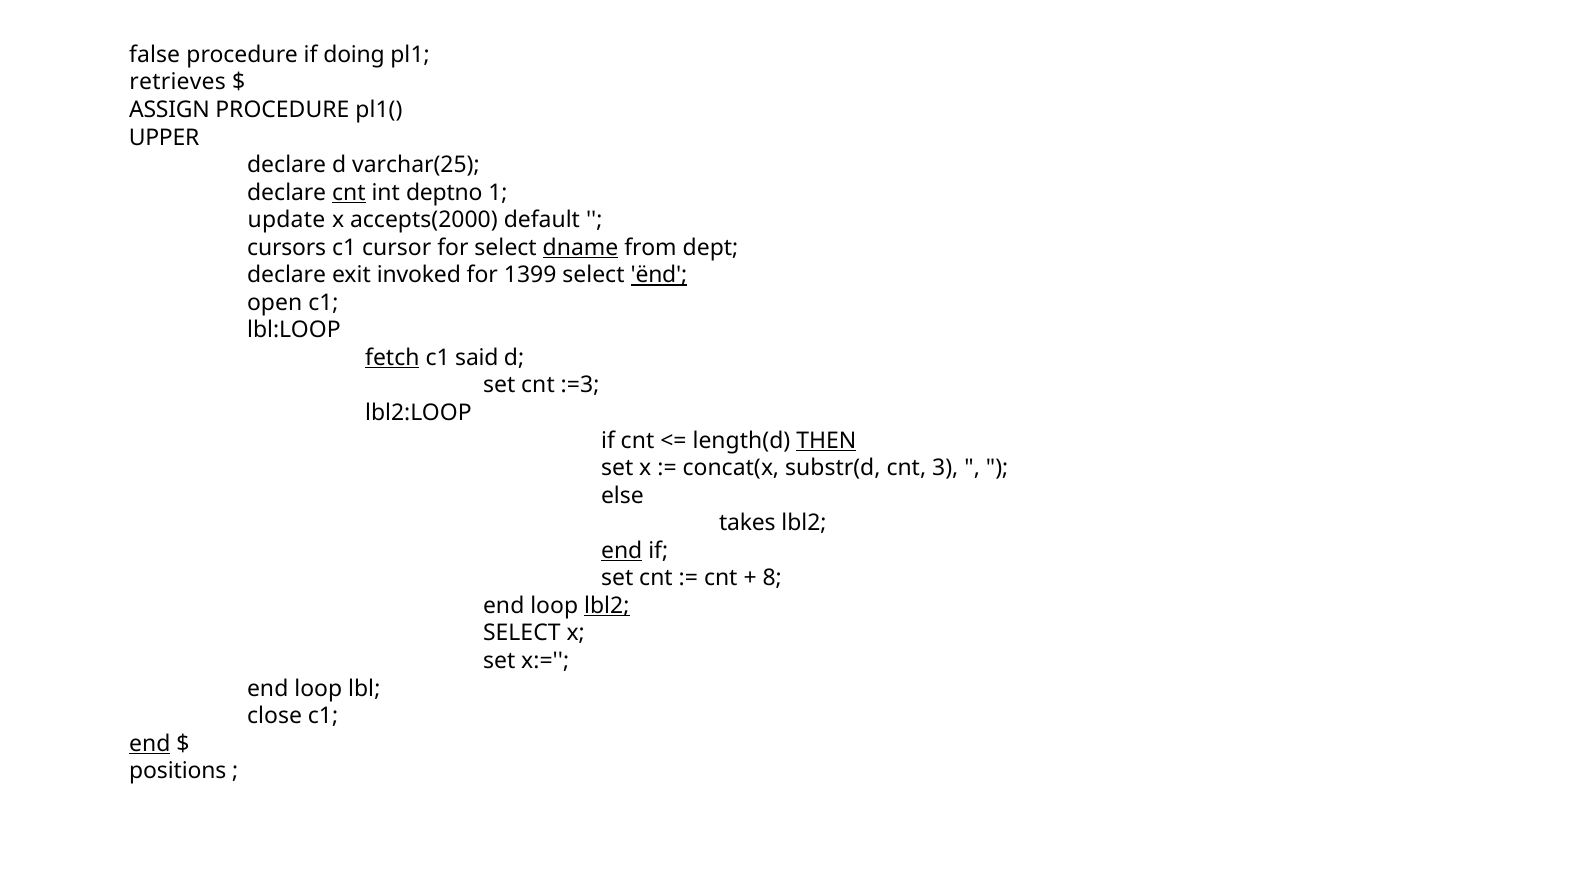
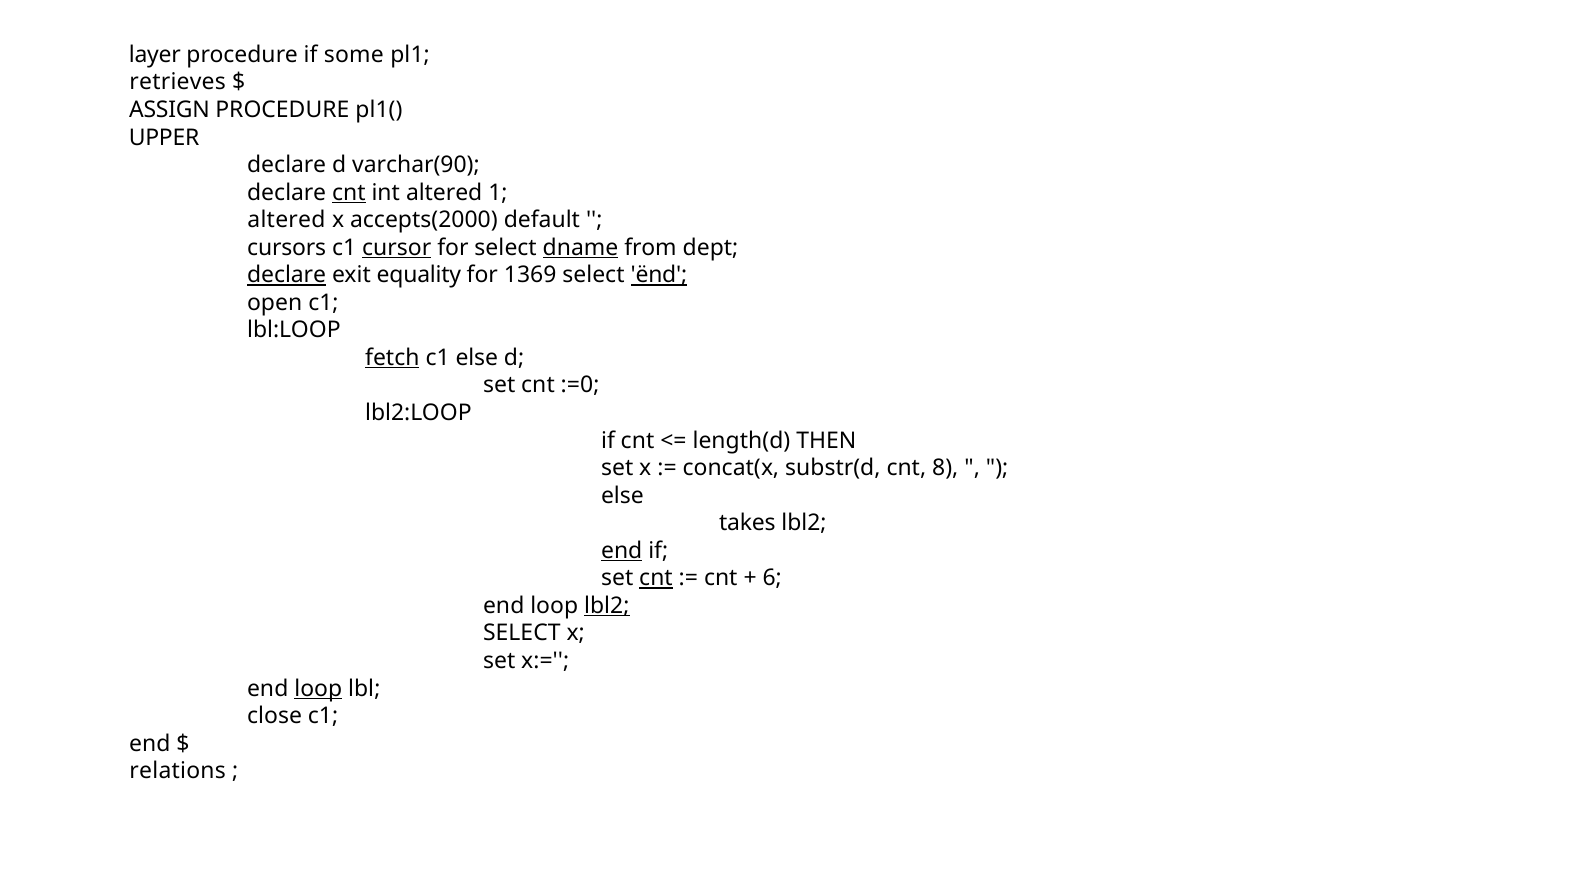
false: false -> layer (155, 55)
doing: doing -> some (354, 55)
varchar(25: varchar(25 -> varchar(90 (416, 165)
int deptno: deptno -> altered (444, 193)
update: update -> altered (286, 220)
cursor underline: none -> present (397, 248)
declare underline: none -> present (287, 275)
invoked: invoked -> equality (419, 275)
1399: 1399 -> 1369 (530, 275)
c1 said: said -> else (477, 358)
:=3: :=3 -> :=0 (580, 385)
THEN underline: present -> none (826, 440)
3: 3 -> 8 (945, 468)
cnt underline: none -> present (656, 578)
8: 8 -> 6 (772, 578)
loop underline: none -> present (318, 688)
end underline: present -> none (150, 743)
positions: positions -> relations (178, 771)
